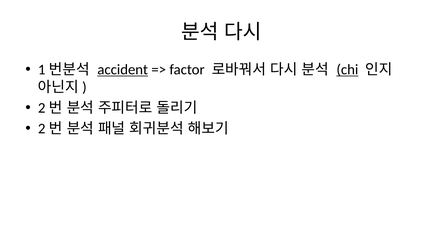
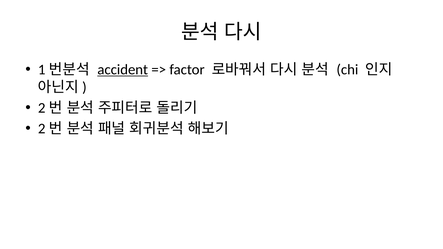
chi underline: present -> none (347, 70)
